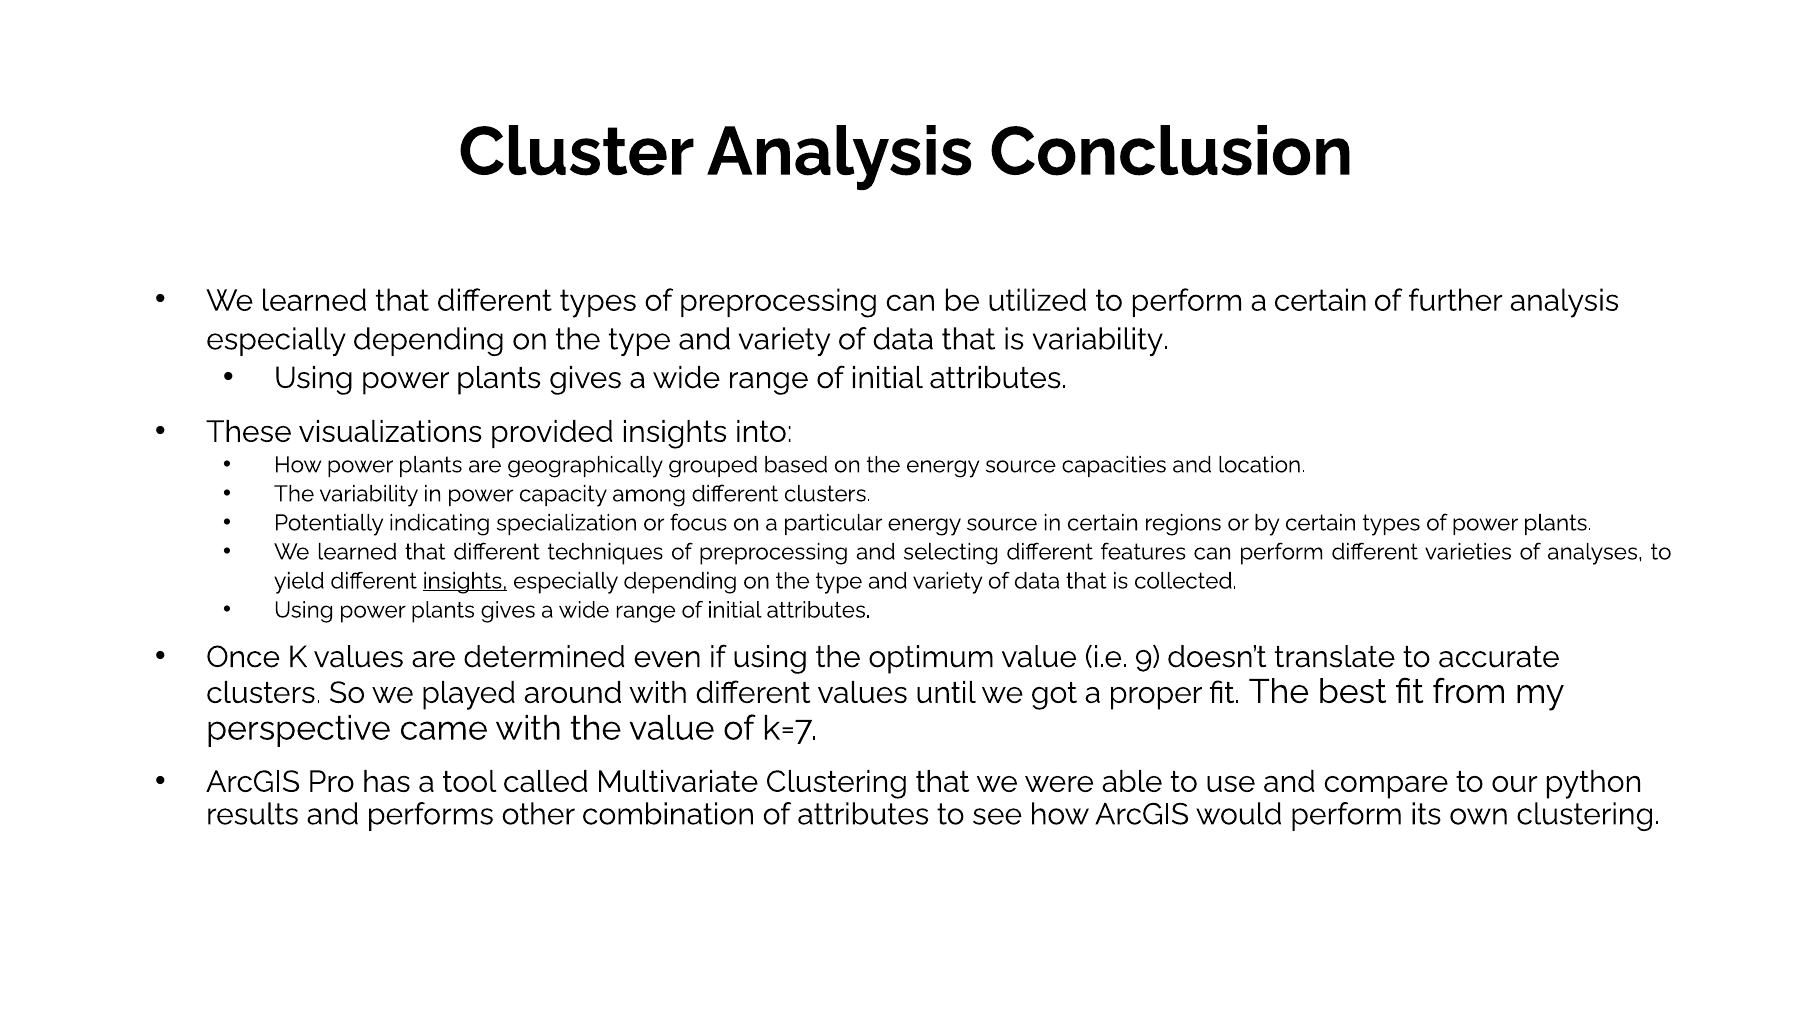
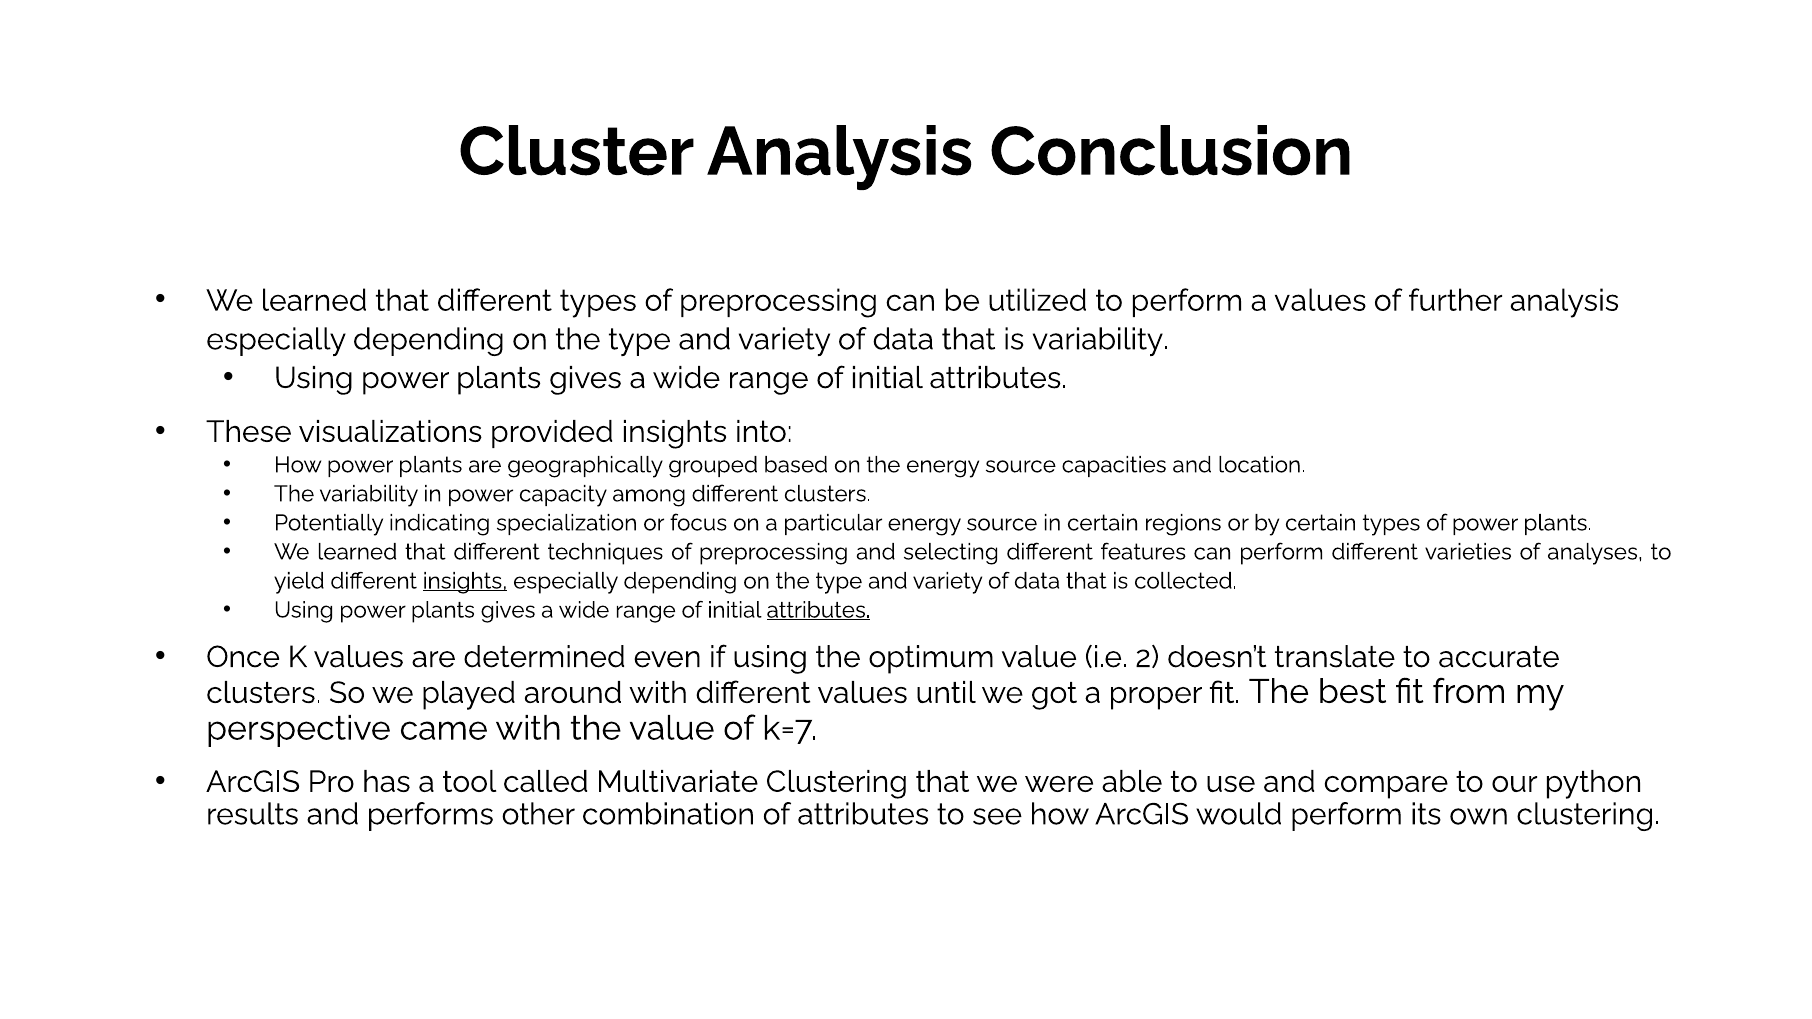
a certain: certain -> values (1320, 301)
attributes underline: none -> present (818, 610)
9: 9 -> 2 (1147, 657)
